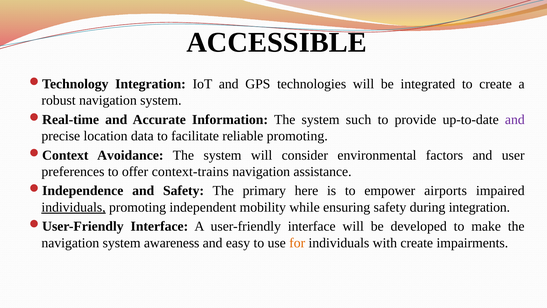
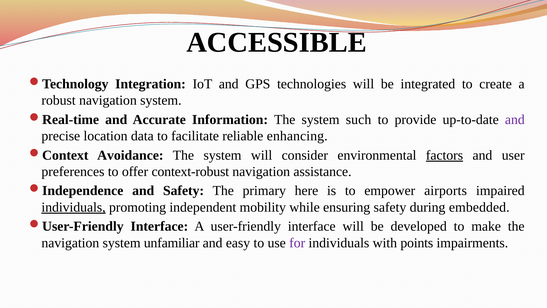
reliable promoting: promoting -> enhancing (297, 136)
factors underline: none -> present (444, 155)
context-trains: context-trains -> context-robust (190, 171)
during integration: integration -> embedded (479, 207)
awareness: awareness -> unfamiliar (172, 243)
for colour: orange -> purple (297, 243)
with create: create -> points (417, 243)
